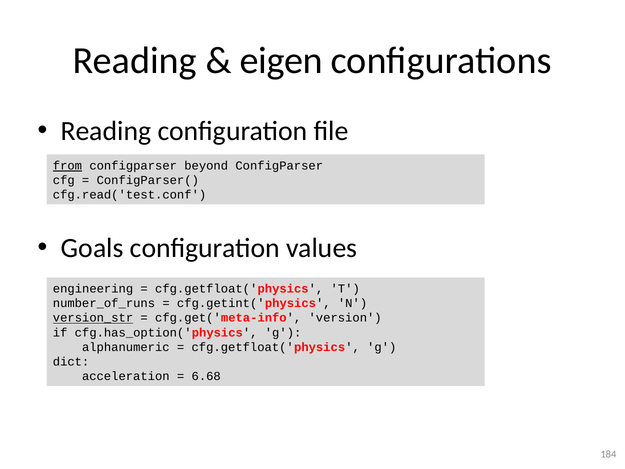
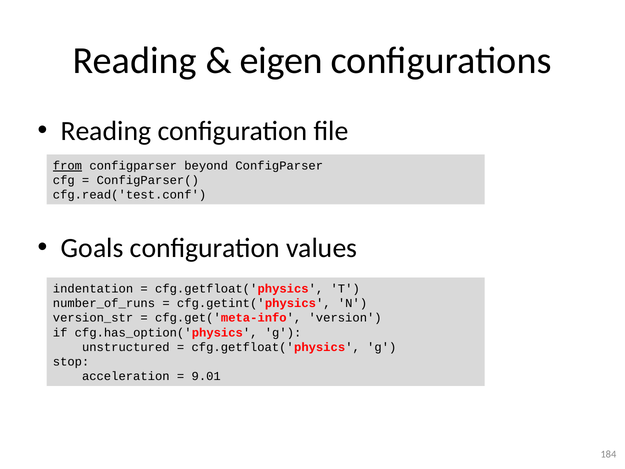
engineering: engineering -> indentation (93, 289)
version_str underline: present -> none (93, 318)
alphanumeric: alphanumeric -> unstructured (126, 347)
dict: dict -> stop (71, 362)
6.68: 6.68 -> 9.01 (206, 376)
